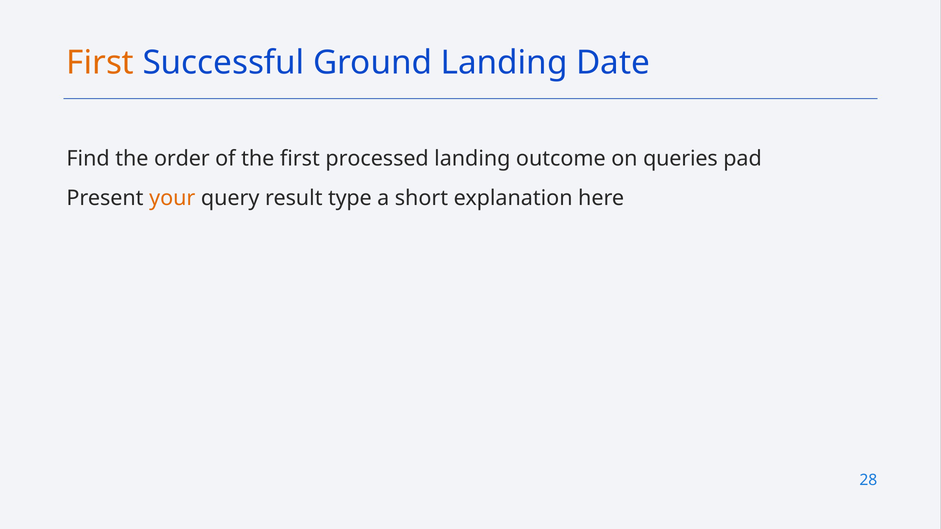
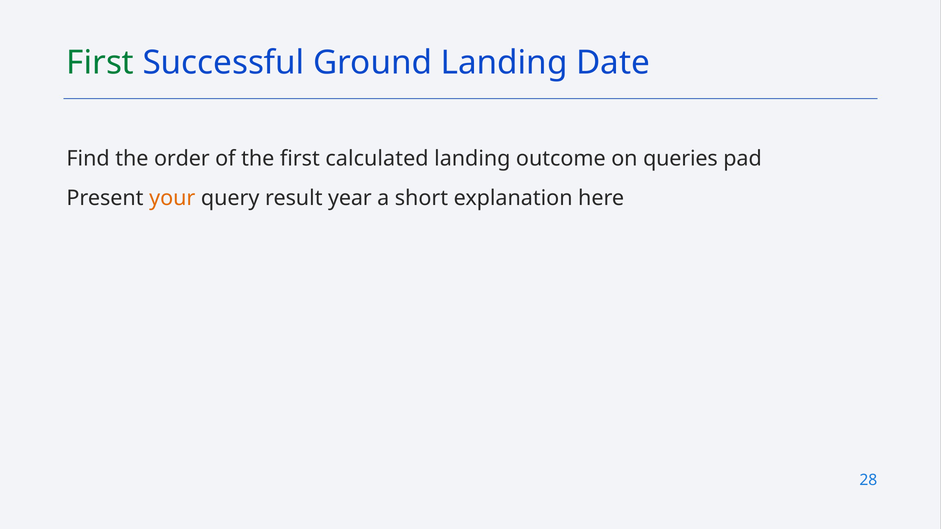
First colour: orange -> green (100, 63)
processed: processed -> calculated (377, 159)
type: type -> year (350, 198)
